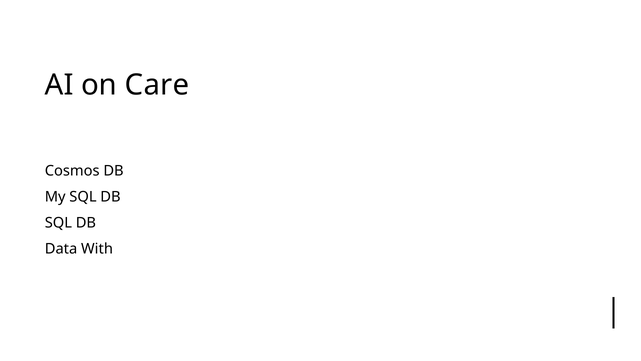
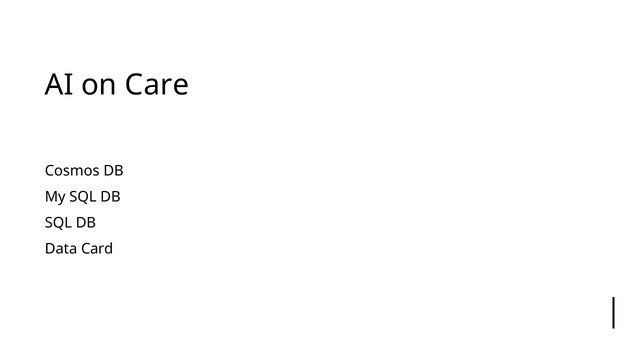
With: With -> Card (97, 249)
